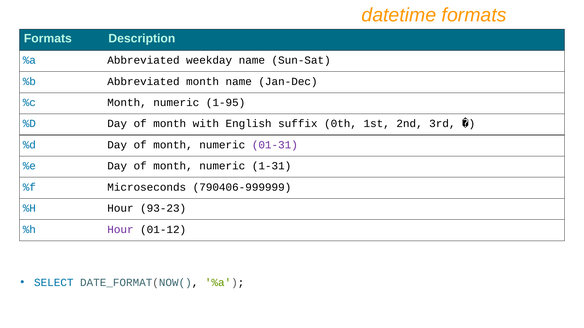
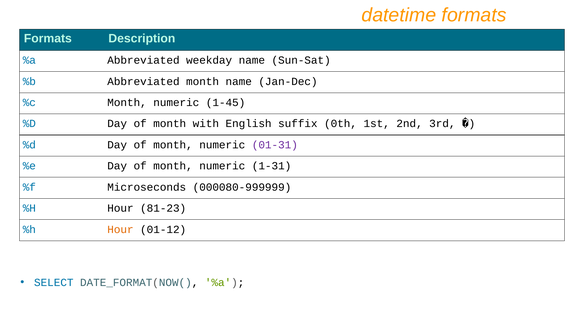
1-95: 1-95 -> 1-45 (226, 103)
790406-999999: 790406-999999 -> 000080-999999 (242, 187)
93-23: 93-23 -> 81-23 (163, 209)
Hour colour: purple -> orange (120, 230)
